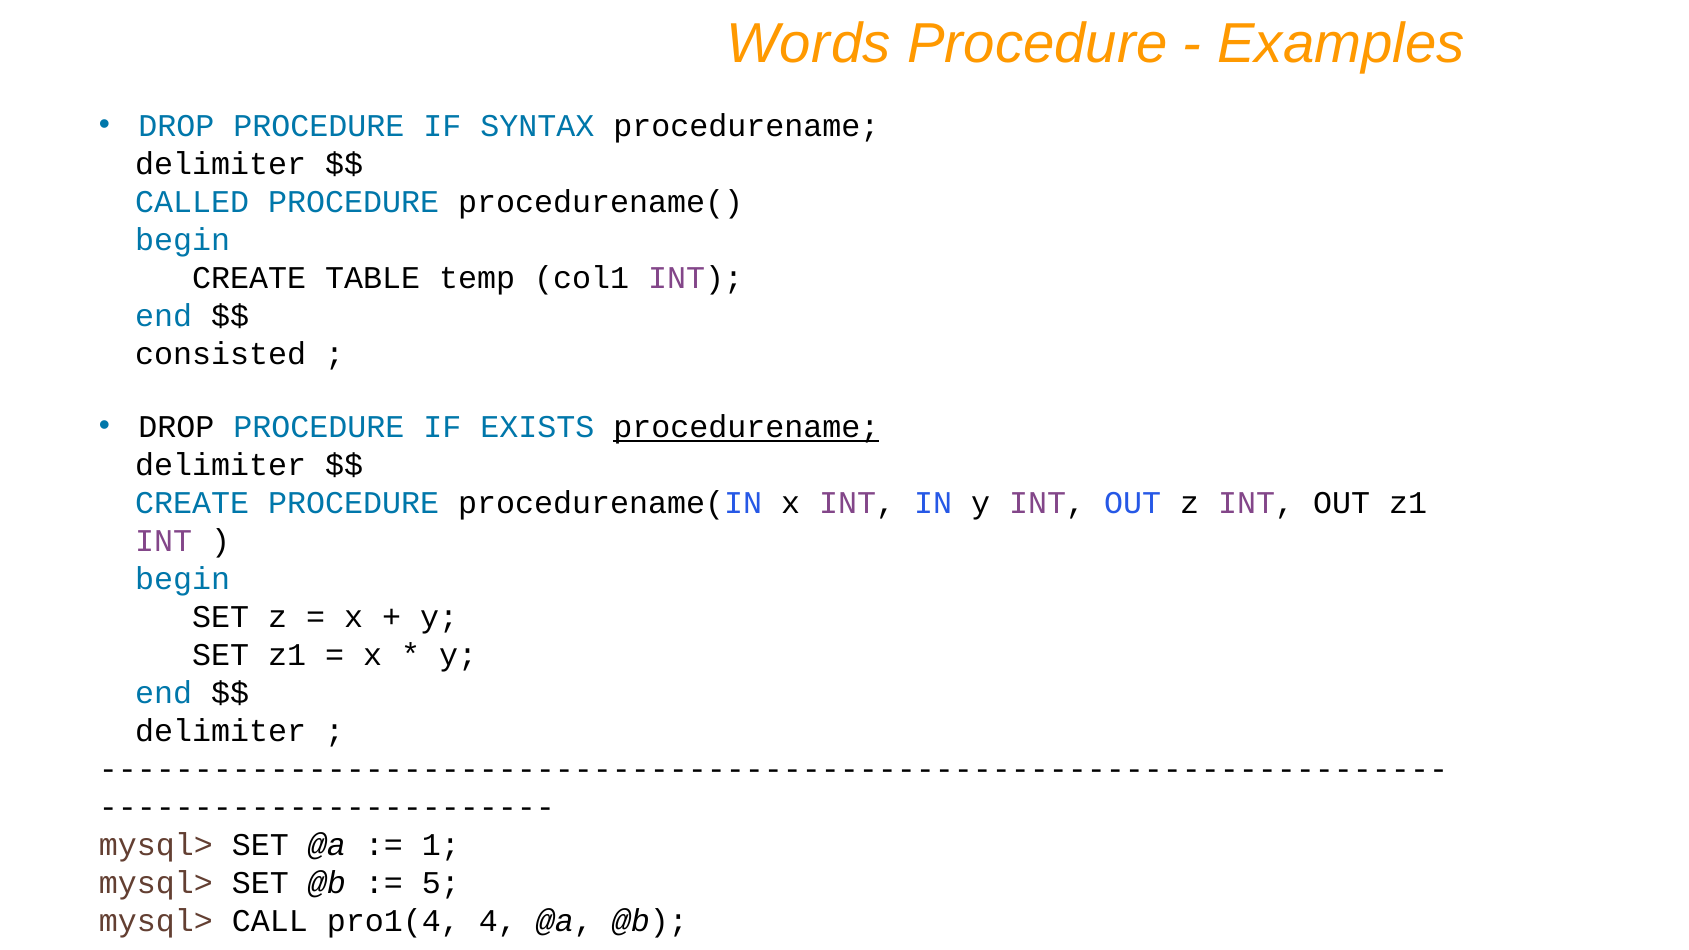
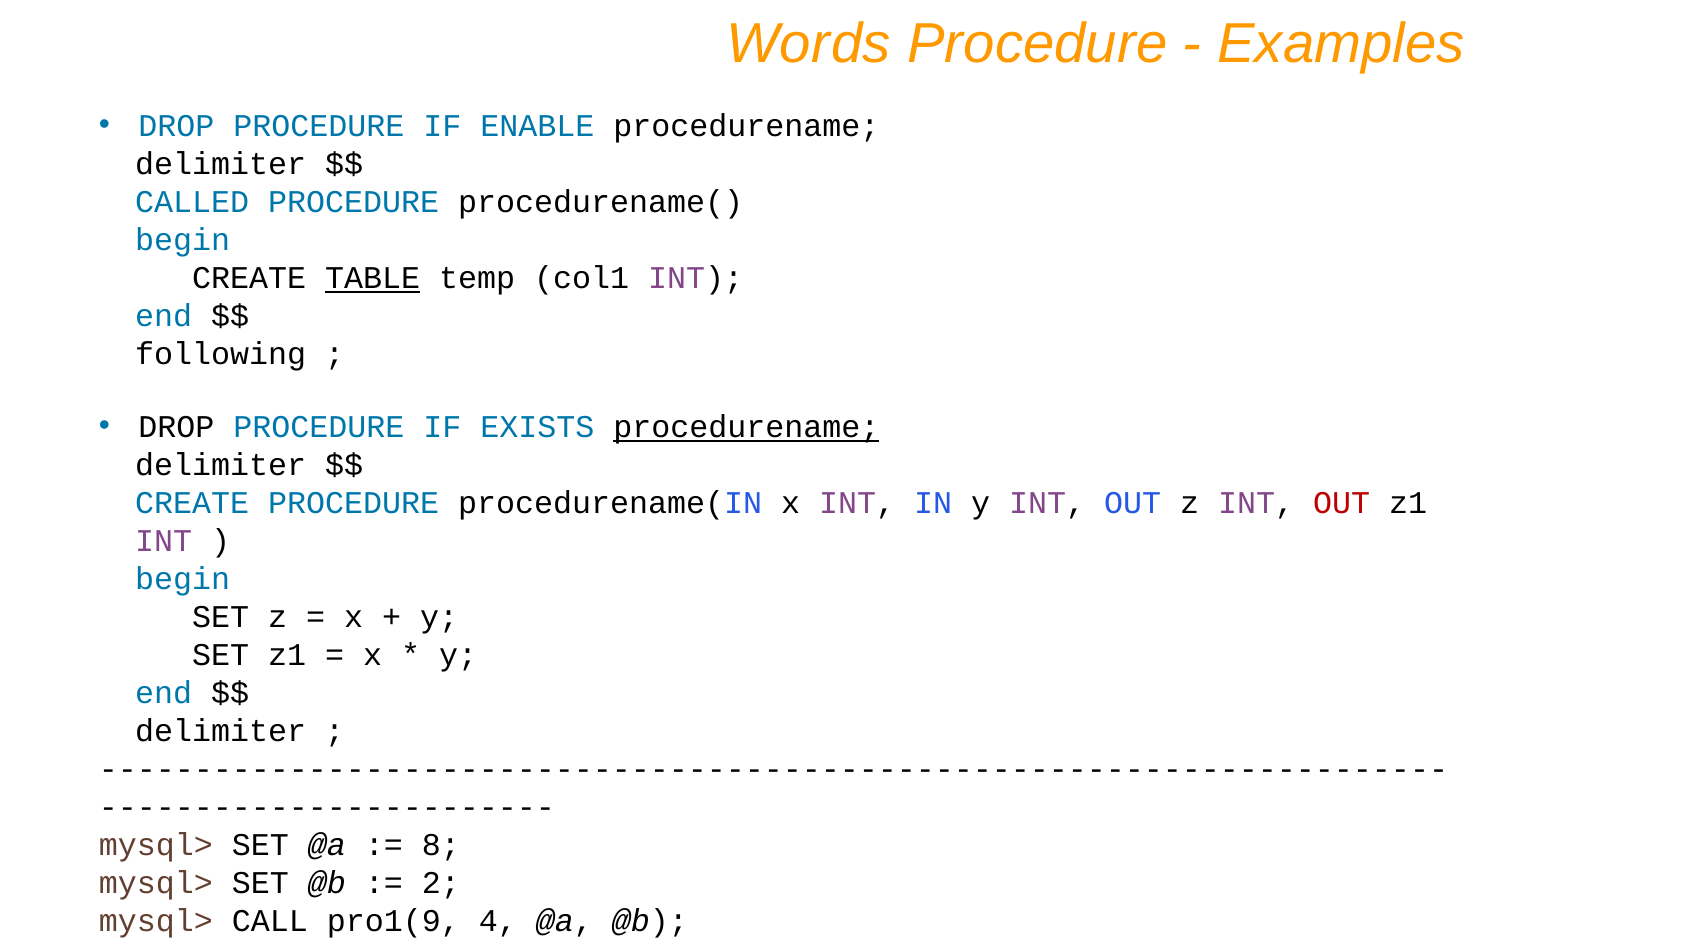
SYNTAX: SYNTAX -> ENABLE (537, 126)
TABLE underline: none -> present (373, 278)
consisted: consisted -> following (221, 354)
OUT colour: black -> red (1342, 503)
1: 1 -> 8 (441, 845)
5: 5 -> 2 (441, 883)
pro1(4: pro1(4 -> pro1(9 (393, 921)
